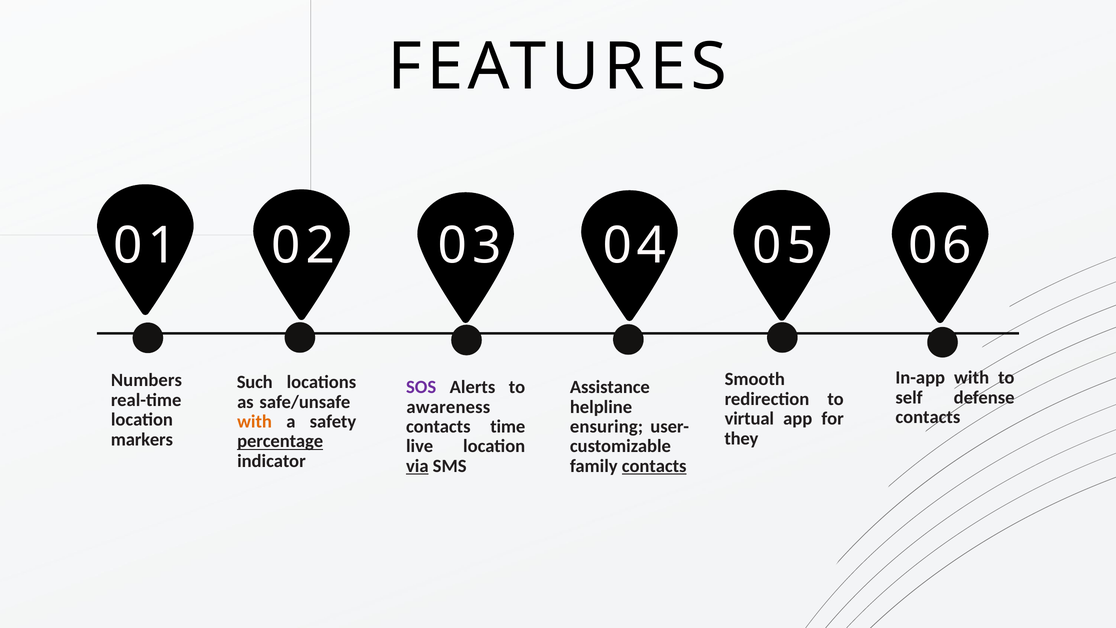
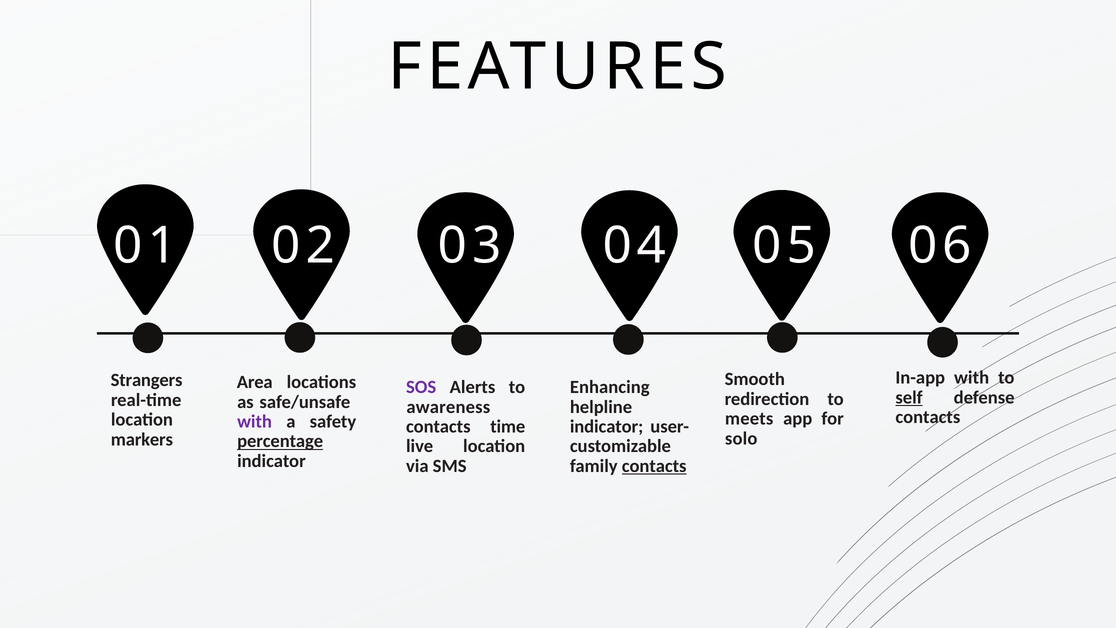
Numbers: Numbers -> Strangers (147, 380)
Such: Such -> Area (255, 382)
Assistance: Assistance -> Enhancing (610, 387)
self underline: none -> present (909, 397)
virtual: virtual -> meets (749, 419)
with colour: orange -> purple (255, 421)
ensuring: ensuring -> indicator (607, 426)
they: they -> solo (741, 438)
via underline: present -> none (417, 466)
